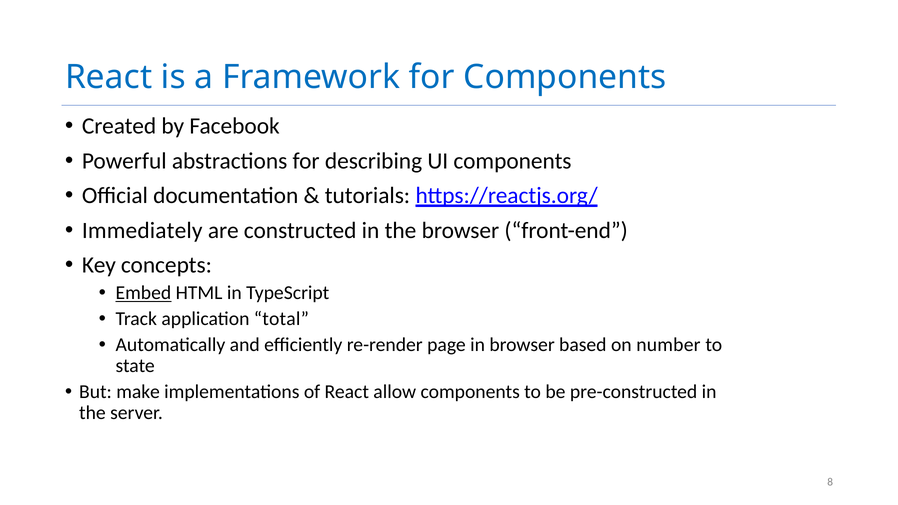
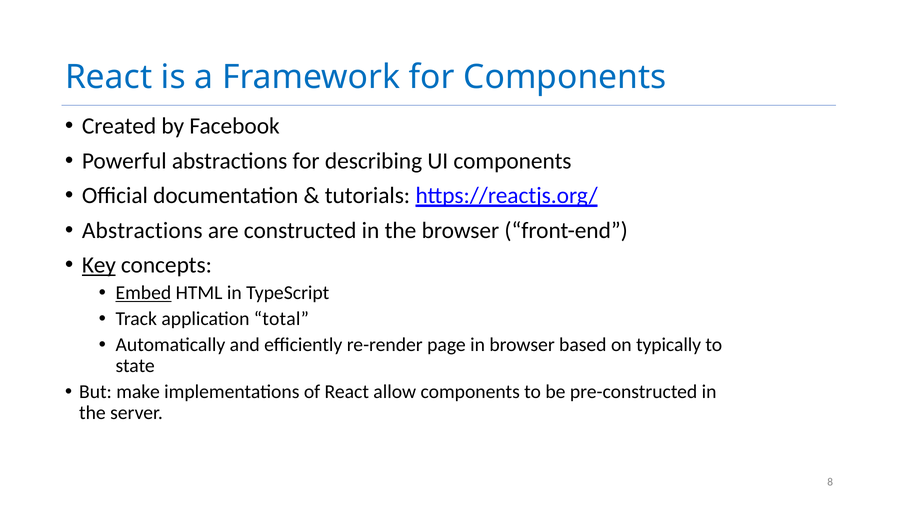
Immediately: Immediately -> Abstractions (142, 231)
Key underline: none -> present (99, 265)
number: number -> typically (669, 345)
